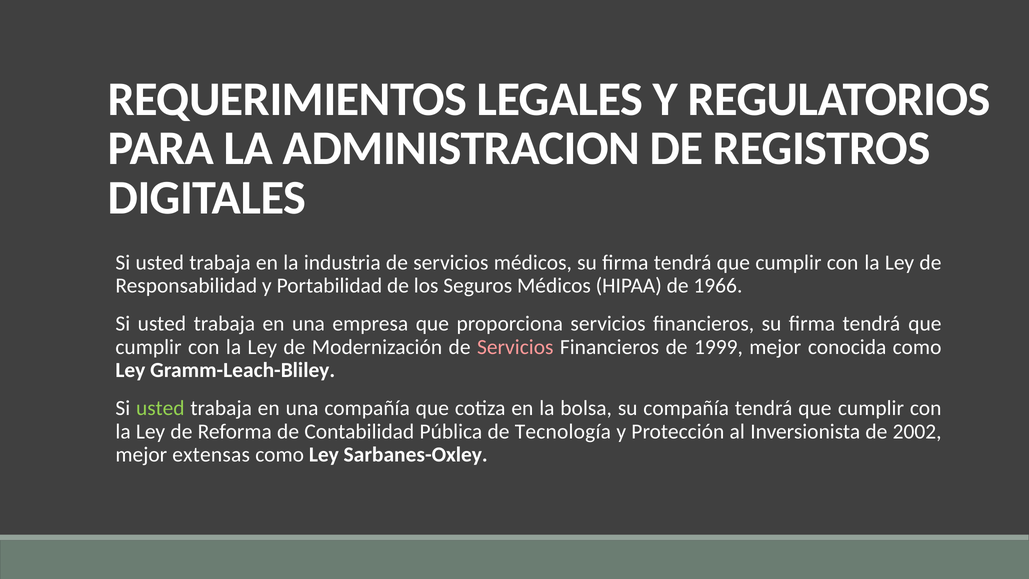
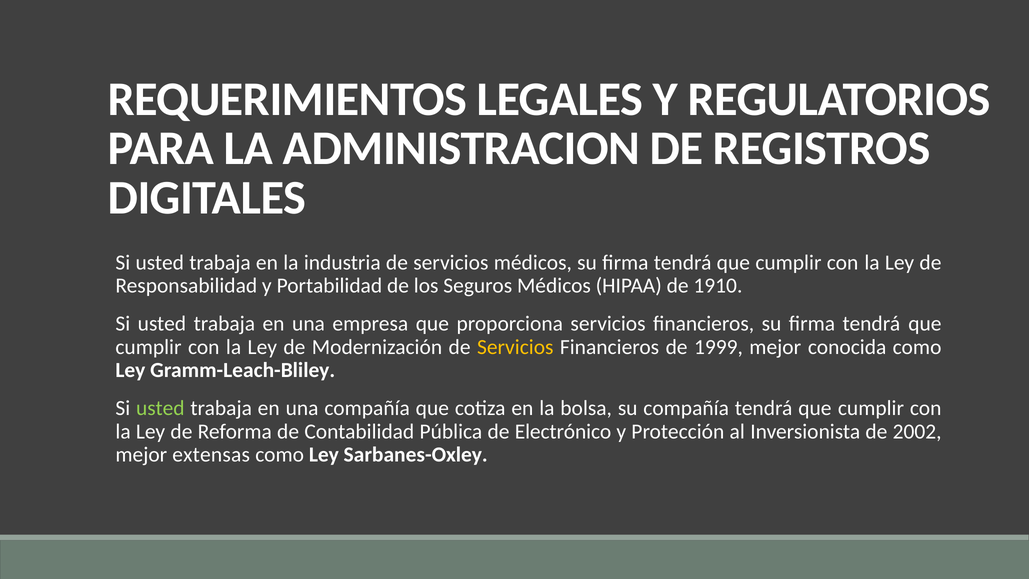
1966: 1966 -> 1910 (718, 286)
Servicios colour: pink -> yellow (515, 347)
Tecnología: Tecnología -> Electrónico (563, 431)
